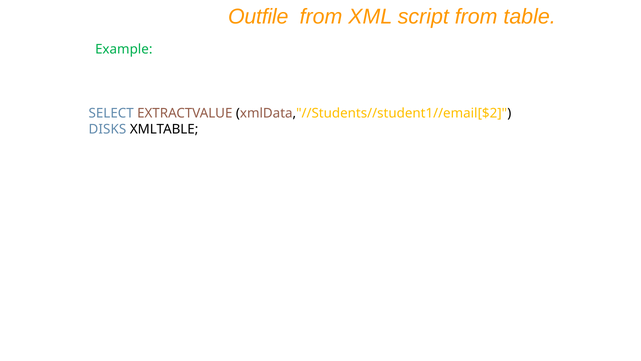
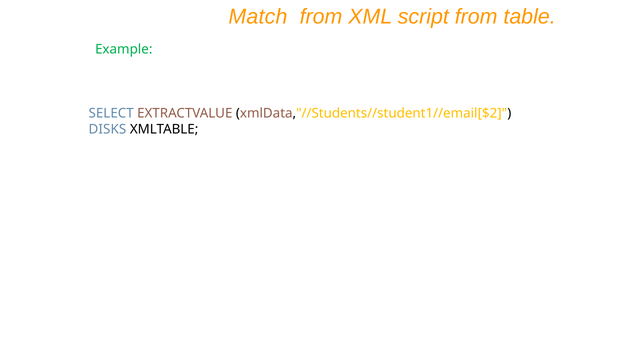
Outfile: Outfile -> Match (258, 17)
